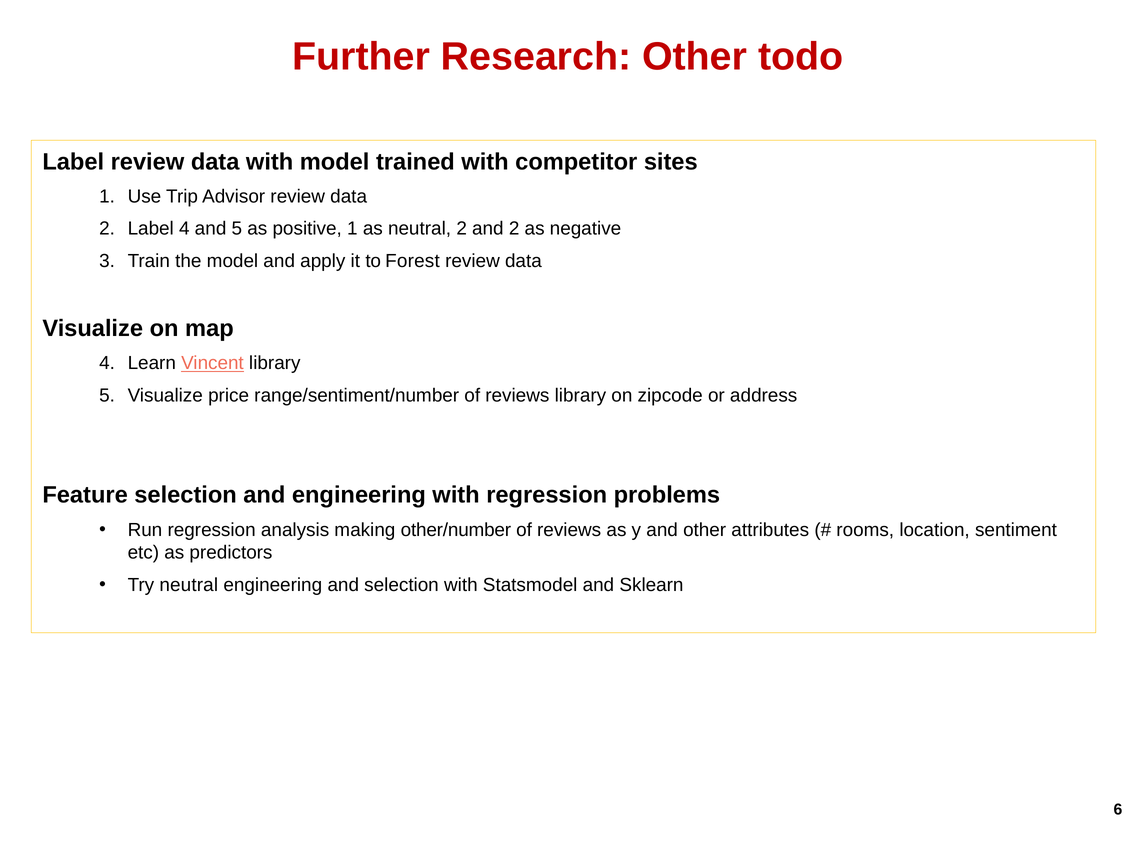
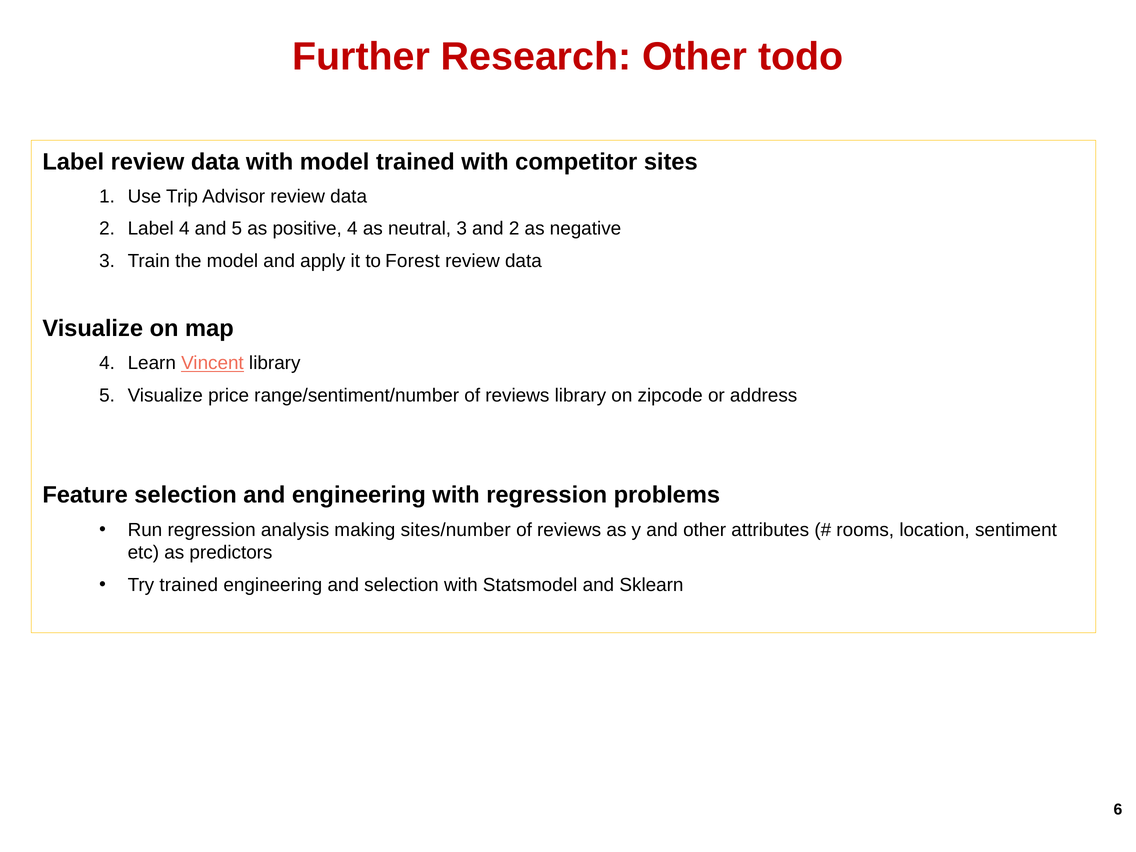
positive 1: 1 -> 4 (352, 229)
neutral 2: 2 -> 3 (462, 229)
other/number: other/number -> sites/number (456, 530)
Try neutral: neutral -> trained (189, 585)
